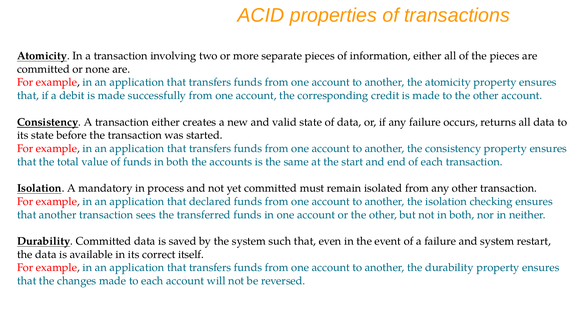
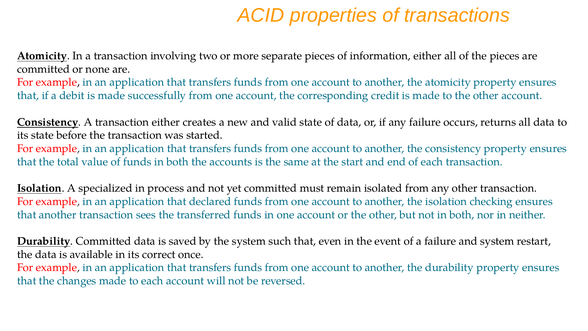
mandatory: mandatory -> specialized (106, 188)
itself: itself -> once (191, 254)
